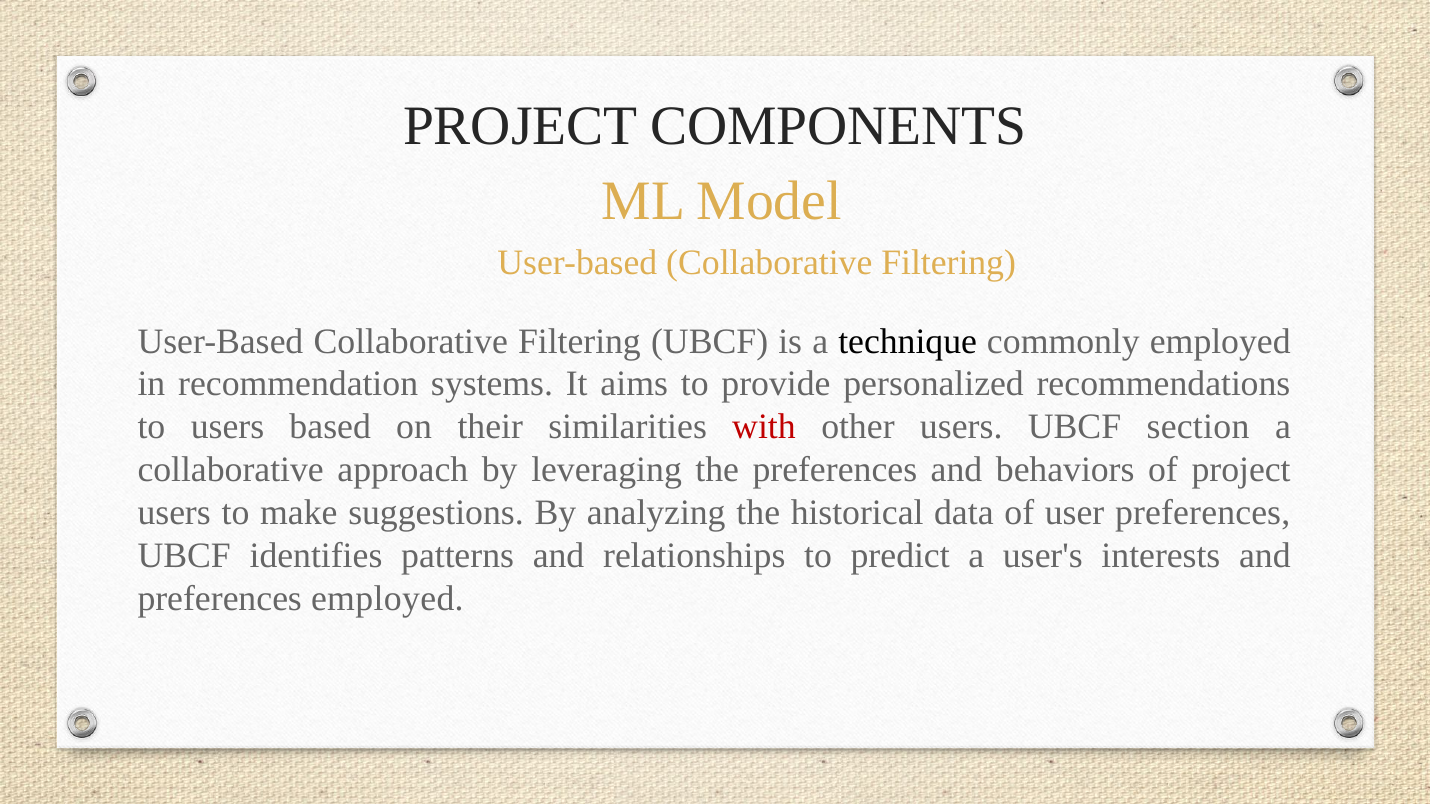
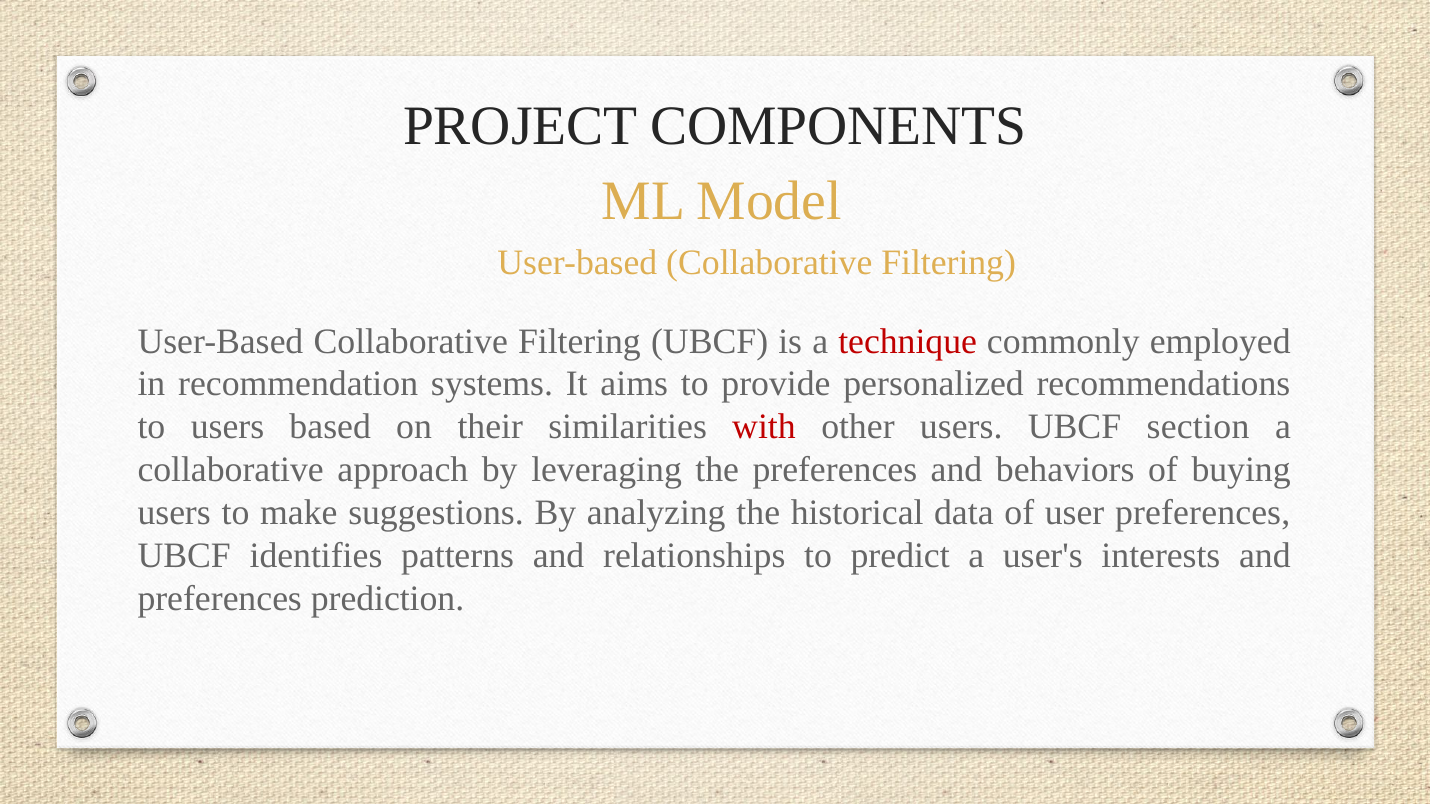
technique colour: black -> red (908, 341)
of project: project -> buying (1241, 470)
preferences employed: employed -> prediction (388, 599)
